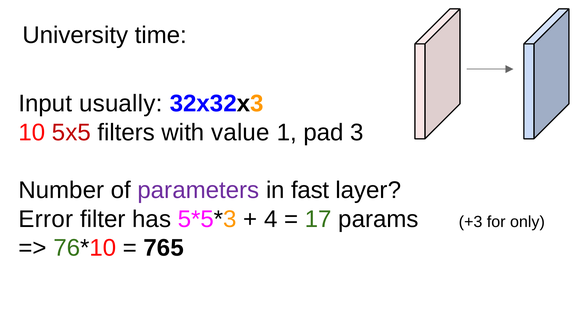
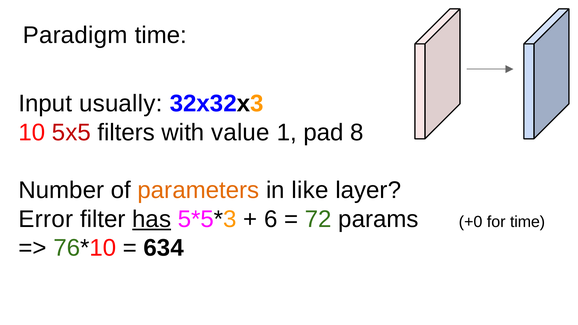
University: University -> Paradigm (75, 35)
3: 3 -> 8 (357, 133)
parameters colour: purple -> orange (198, 190)
fast: fast -> like (310, 190)
has underline: none -> present (152, 219)
4: 4 -> 6 (271, 219)
17: 17 -> 72 (318, 219)
+3: +3 -> +0 (471, 222)
for only: only -> time (528, 222)
765: 765 -> 634 (164, 248)
